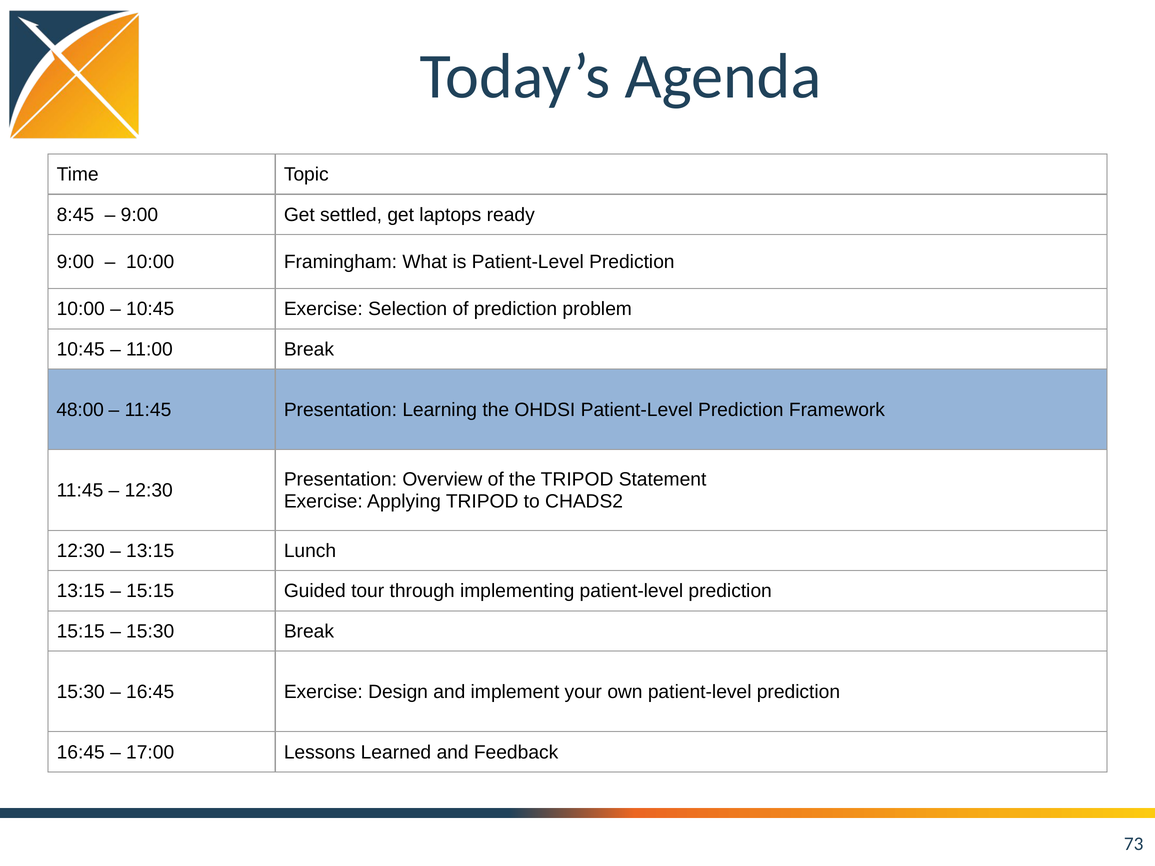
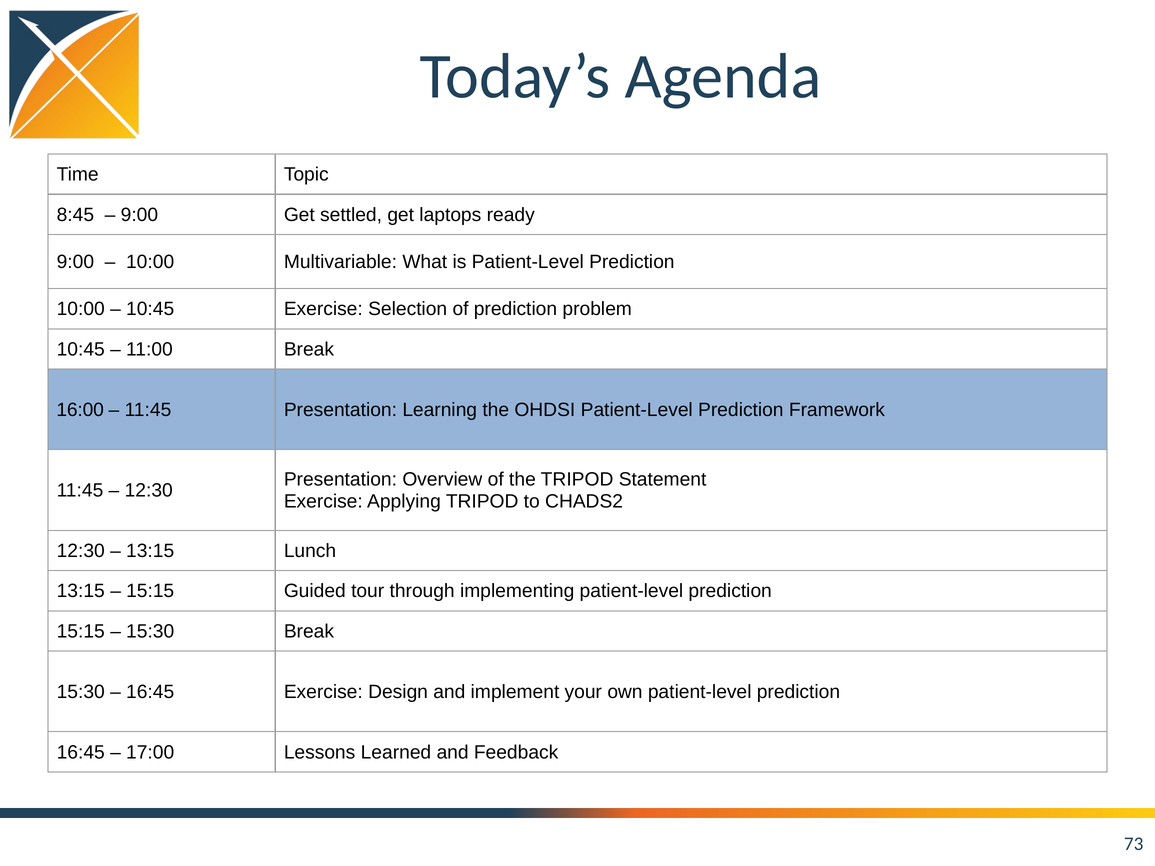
Framingham: Framingham -> Multivariable (340, 262)
48:00: 48:00 -> 16:00 (80, 410)
